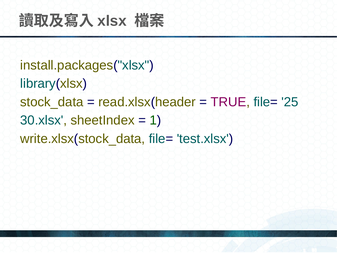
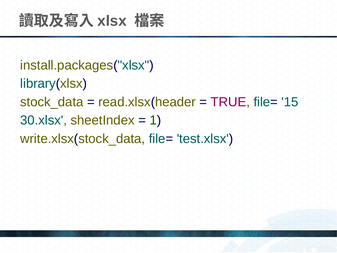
25: 25 -> 15 (290, 102)
